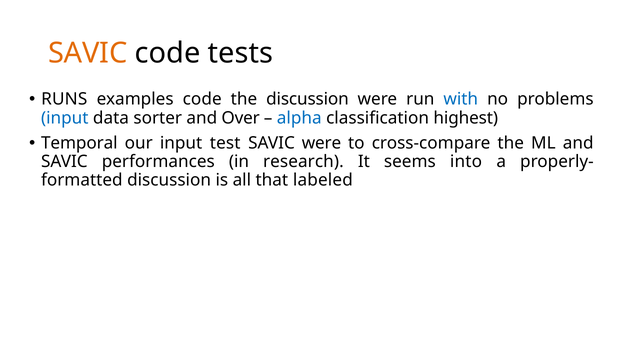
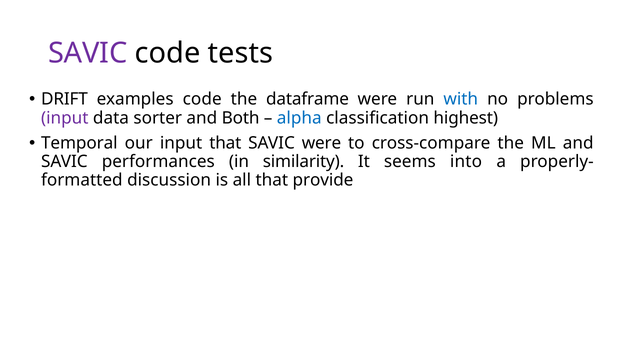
SAVIC colour: orange -> purple (88, 53)
RUNS: RUNS -> DRIFT (64, 99)
the discussion: discussion -> dataframe (307, 99)
input colour: blue -> purple (65, 118)
Over: Over -> Both (241, 118)
input test: test -> that (225, 143)
research: research -> similarity (304, 162)
labeled: labeled -> provide (323, 180)
